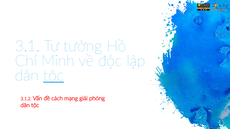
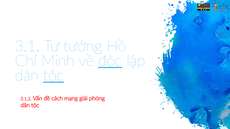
độc underline: none -> present (110, 61)
